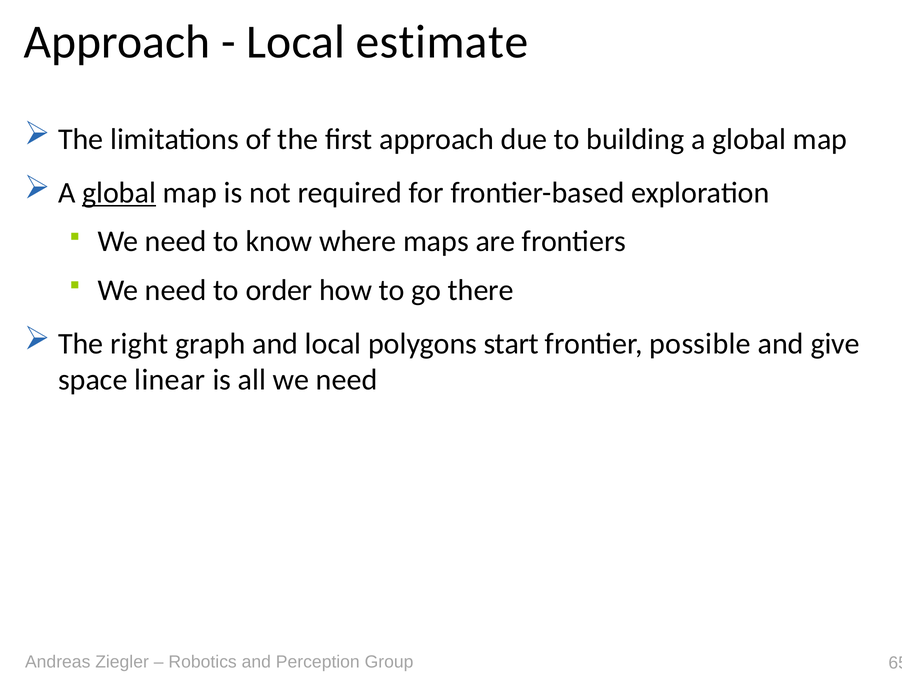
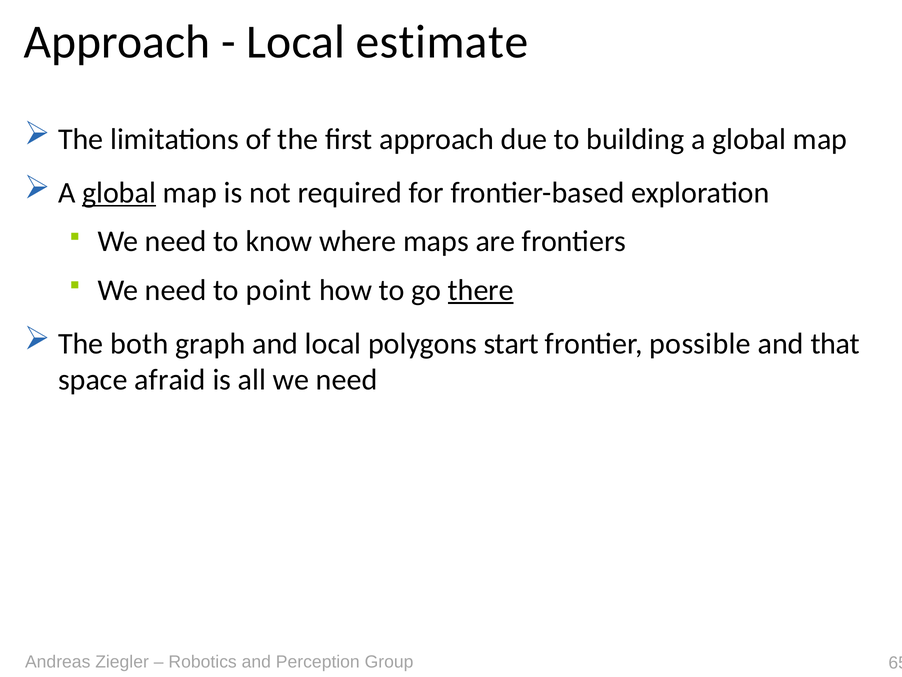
order: order -> point (279, 290)
there underline: none -> present (481, 290)
right: right -> both (139, 344)
give: give -> that (835, 344)
linear: linear -> afraid (170, 380)
